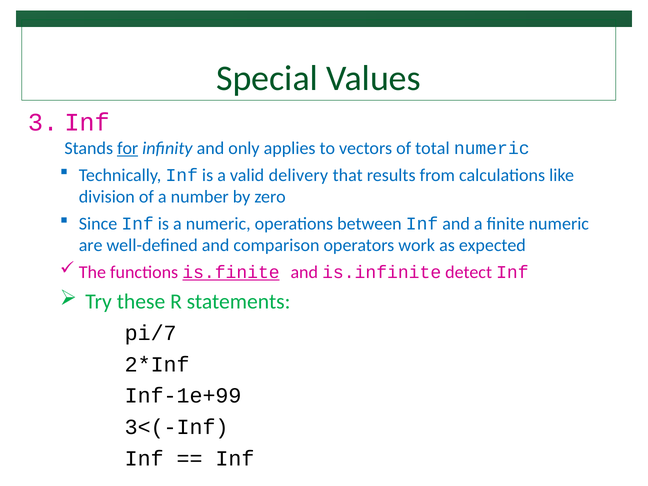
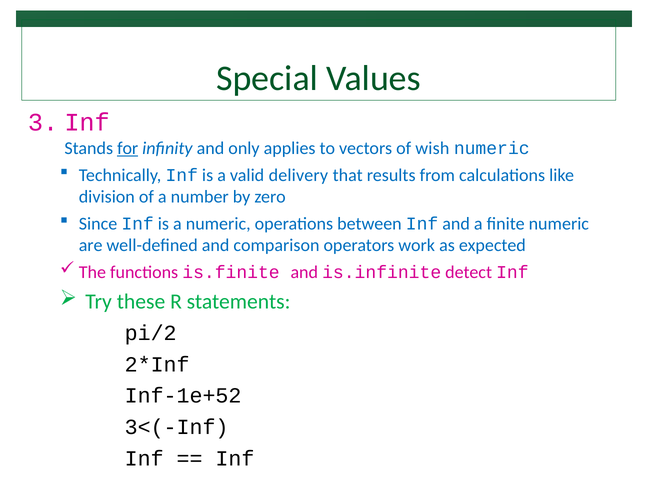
total: total -> wish (432, 148)
is.finite underline: present -> none (231, 272)
pi/7: pi/7 -> pi/2 (151, 333)
Inf-1e+99: Inf-1e+99 -> Inf-1e+52 (183, 396)
